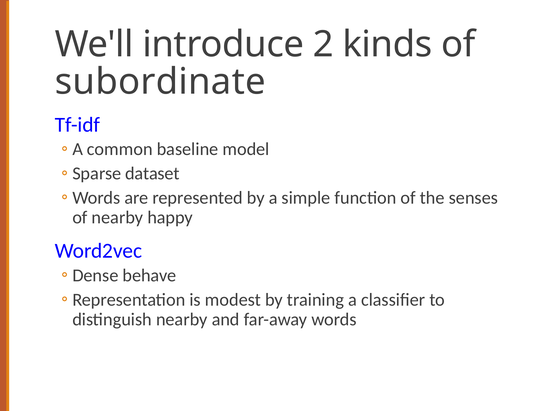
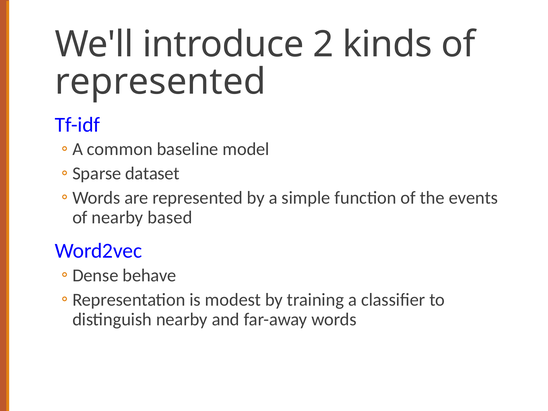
subordinate: subordinate -> represented (160, 82)
senses: senses -> events (473, 198)
happy: happy -> based (170, 217)
